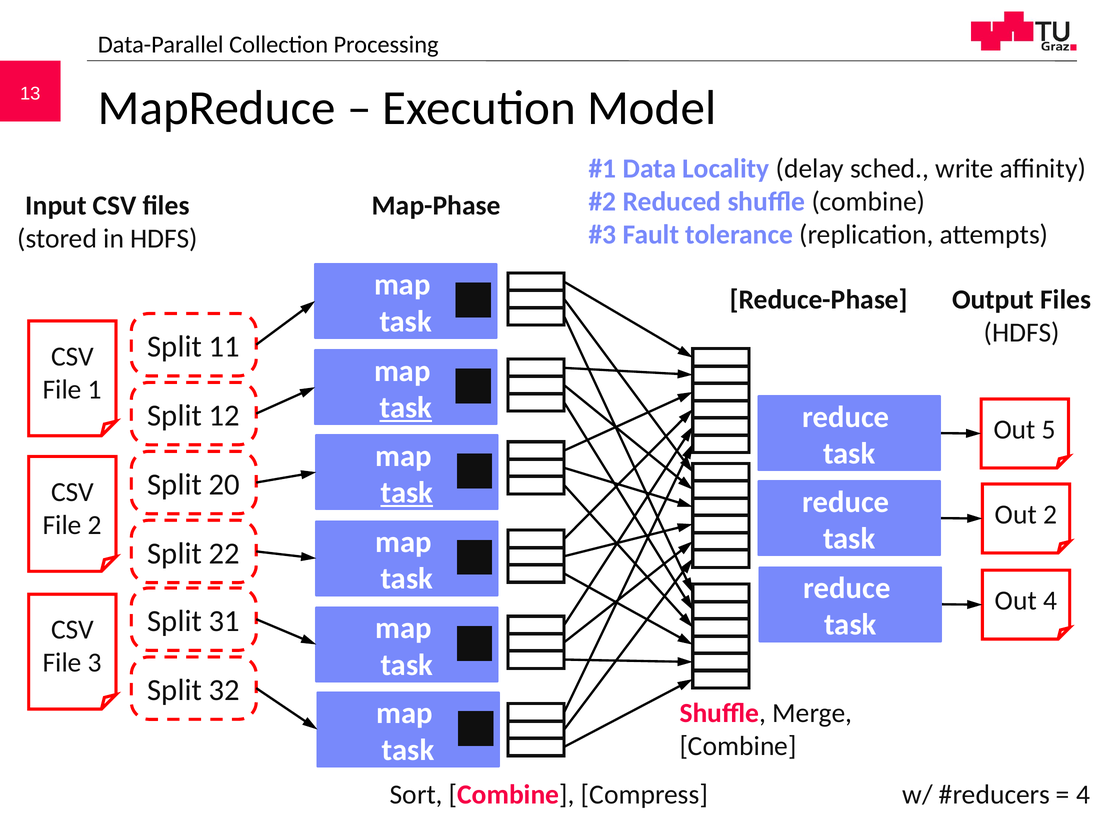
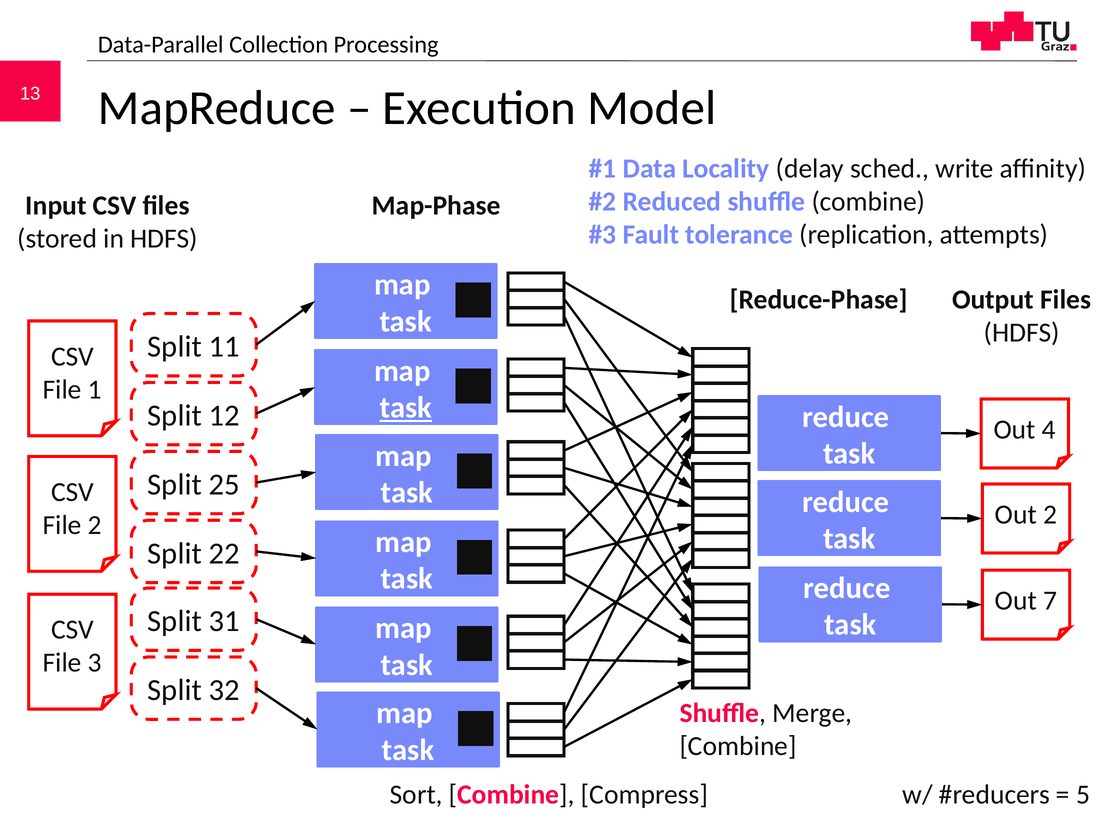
5: 5 -> 4 (1049, 430)
20: 20 -> 25 (224, 485)
task underline: present -> none (407, 493)
Out 4: 4 -> 7 (1050, 601)
4: 4 -> 5 (1083, 795)
